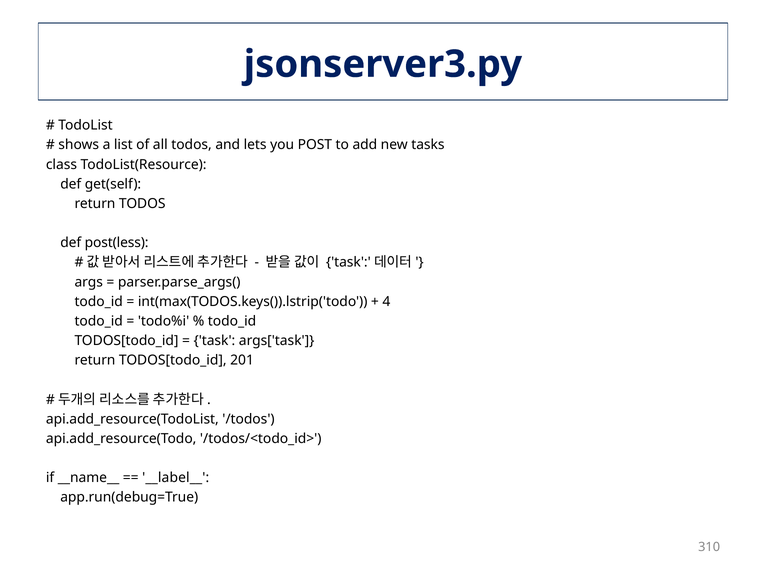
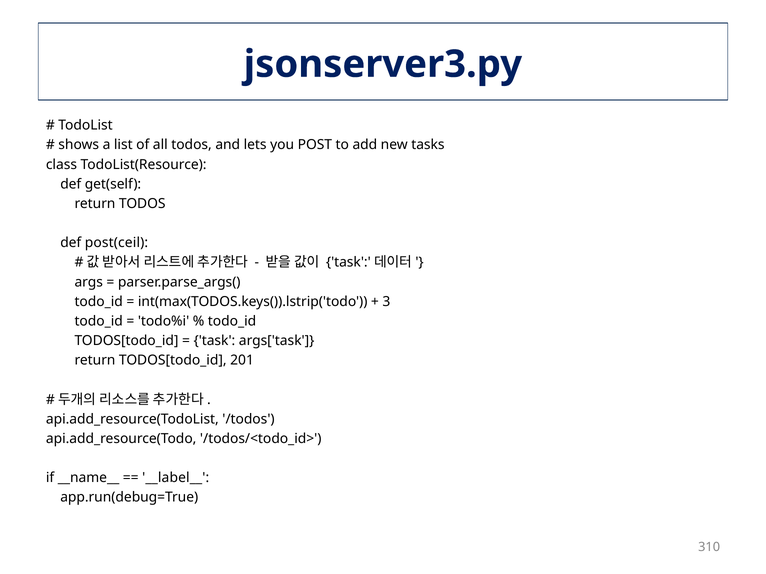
post(less: post(less -> post(ceil (116, 243)
4: 4 -> 3 (386, 302)
